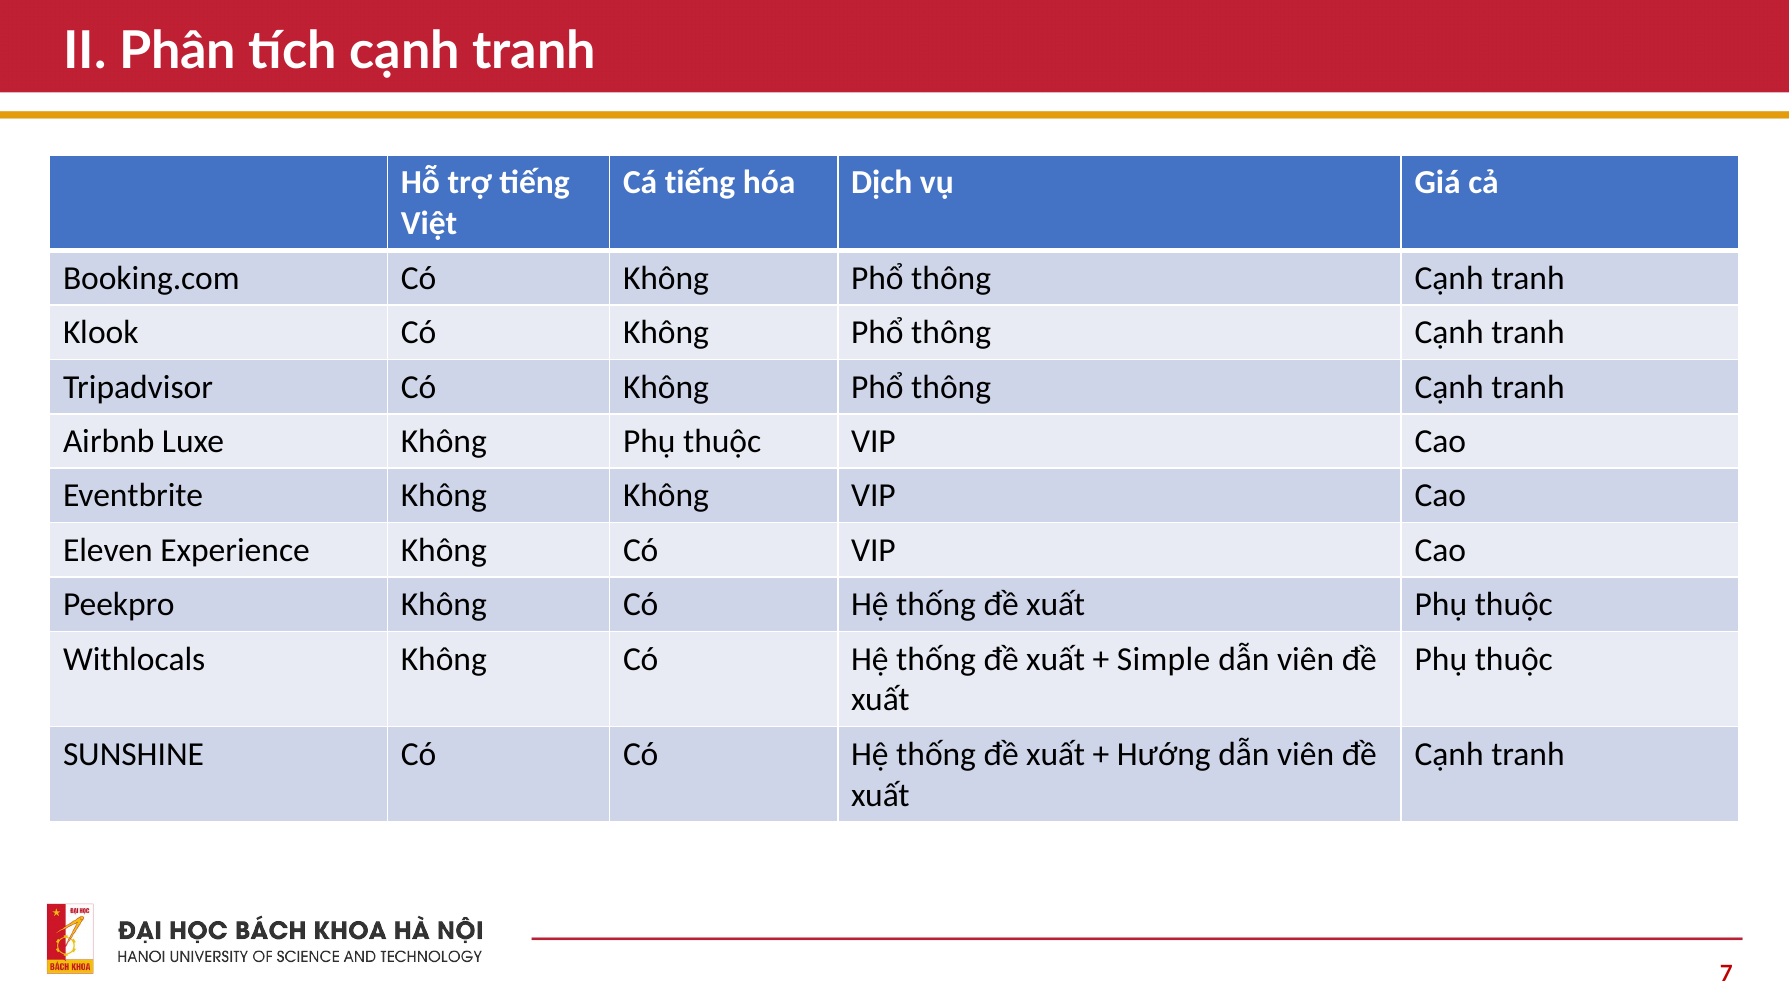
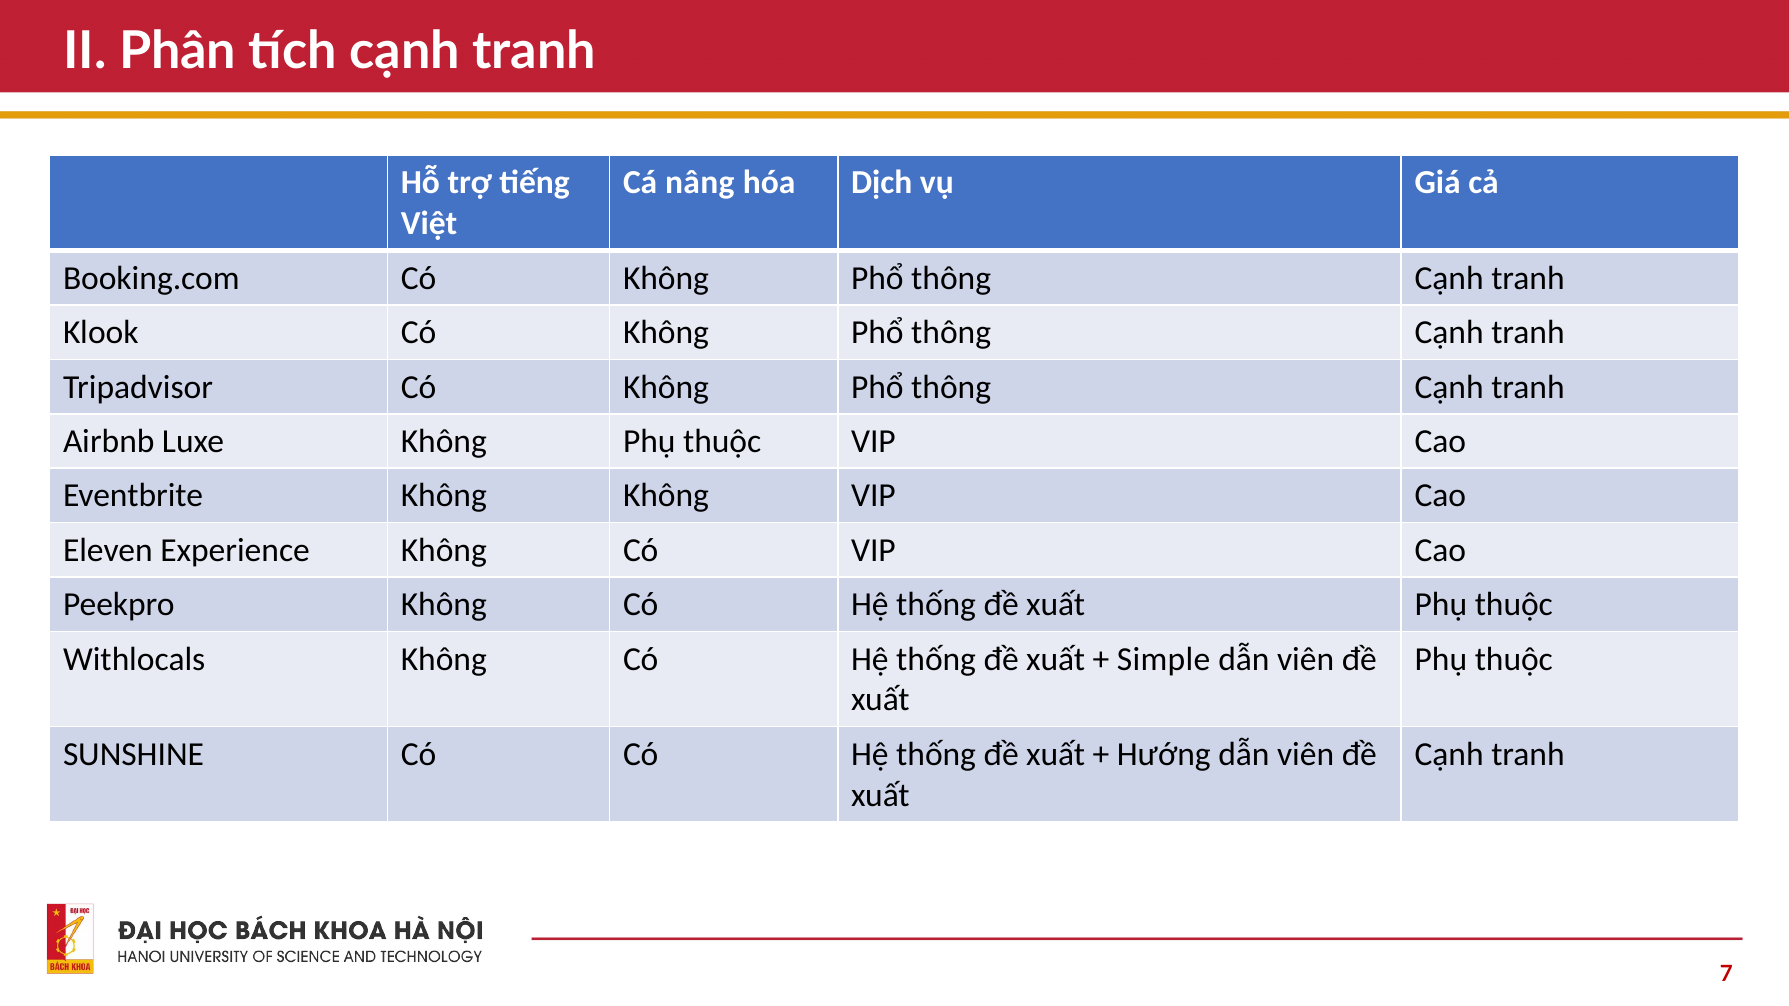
Cá tiếng: tiếng -> nâng (700, 183)
